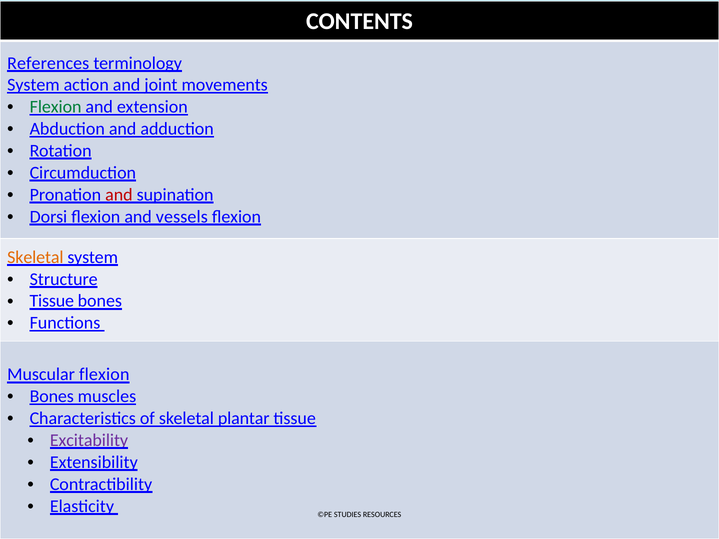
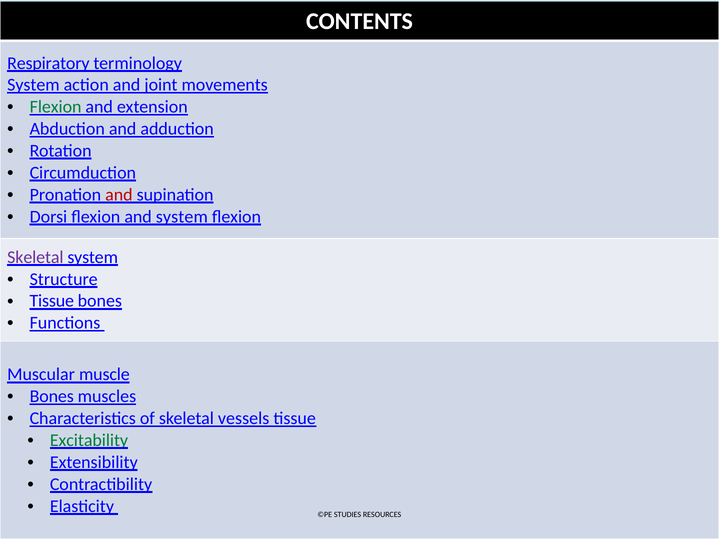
References: References -> Respiratory (48, 63)
and vessels: vessels -> system (182, 217)
Skeletal colour: orange -> purple (35, 257)
Muscular flexion: flexion -> muscle (104, 375)
plantar: plantar -> vessels (244, 419)
Excitability colour: purple -> green (89, 441)
